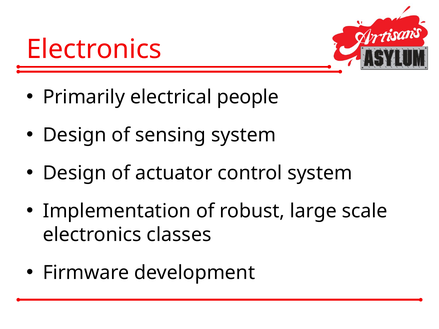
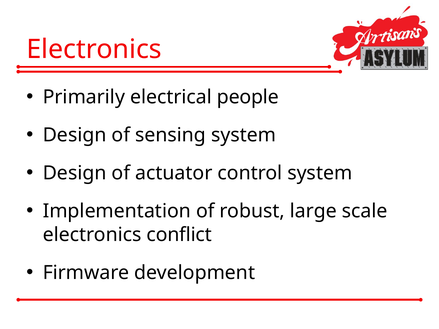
classes: classes -> conflict (179, 235)
